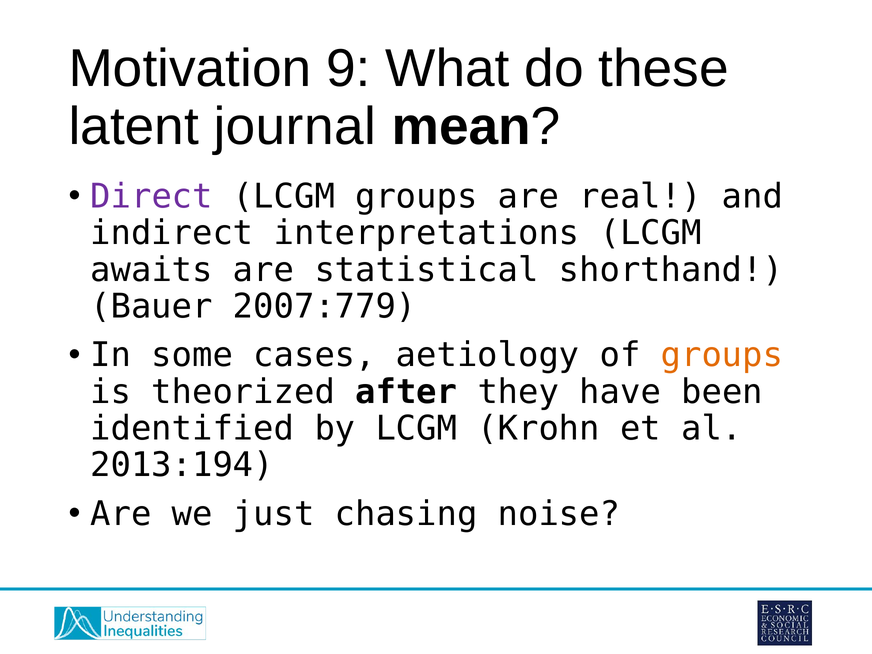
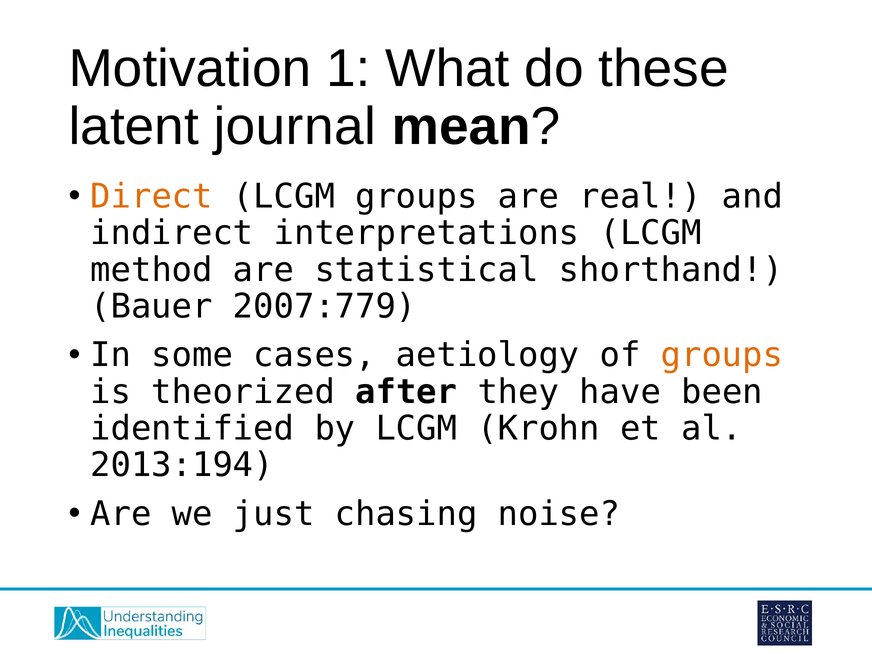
9: 9 -> 1 (348, 69)
Direct colour: purple -> orange (152, 197)
awaits: awaits -> method (152, 270)
